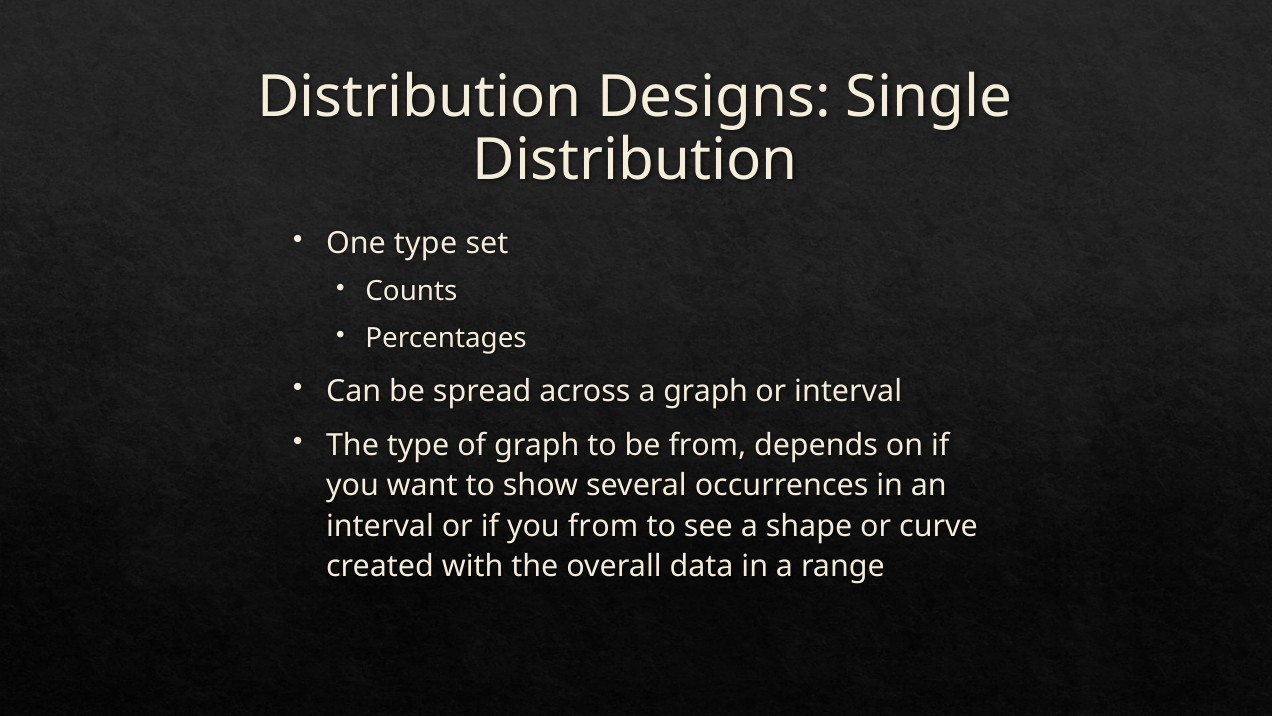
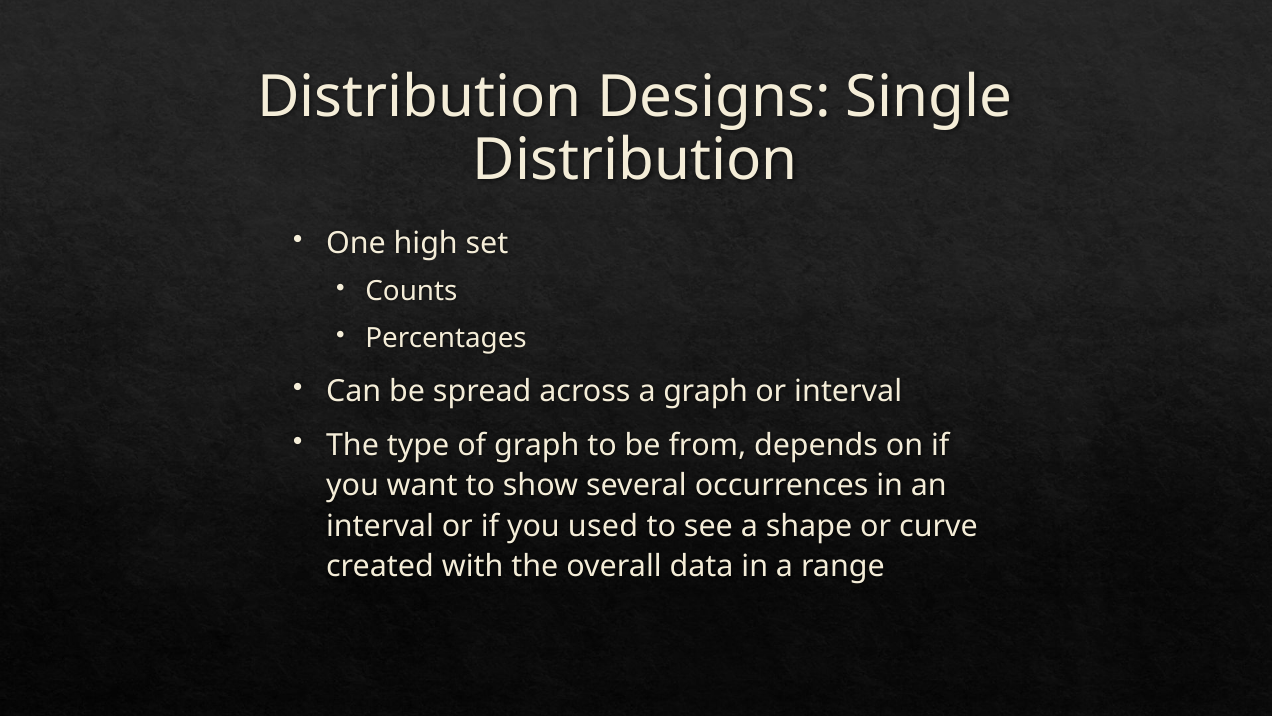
One type: type -> high (426, 243)
you from: from -> used (603, 526)
